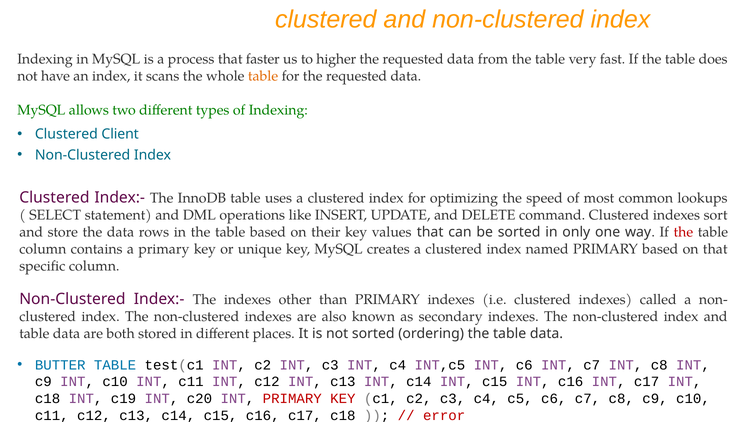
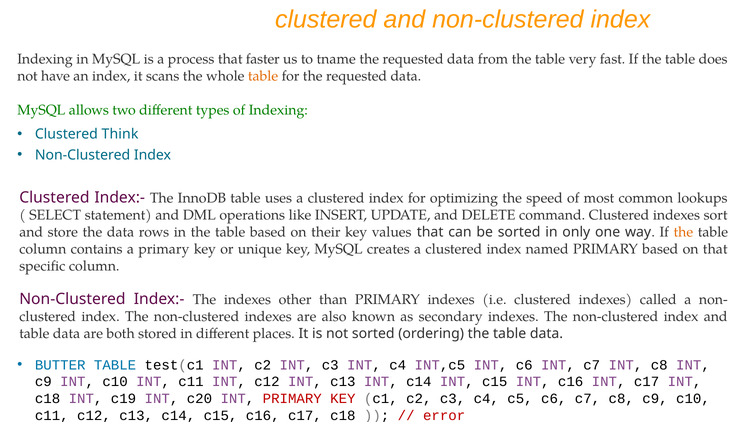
higher: higher -> tname (336, 59)
Client: Client -> Think (120, 134)
the colour: red -> orange (683, 232)
